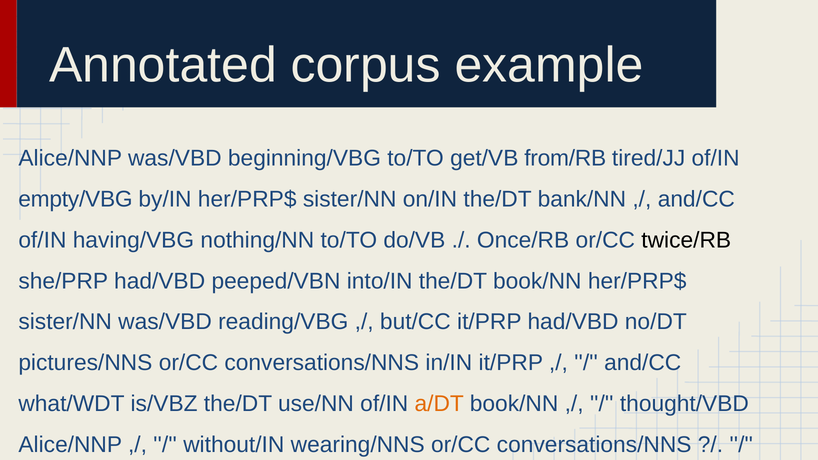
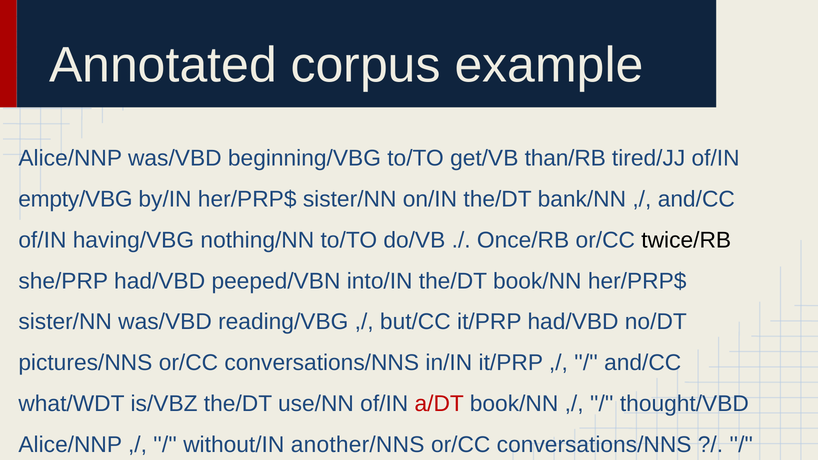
from/RB: from/RB -> than/RB (565, 158)
a/DT colour: orange -> red (439, 404)
wearing/NNS: wearing/NNS -> another/NNS (358, 445)
